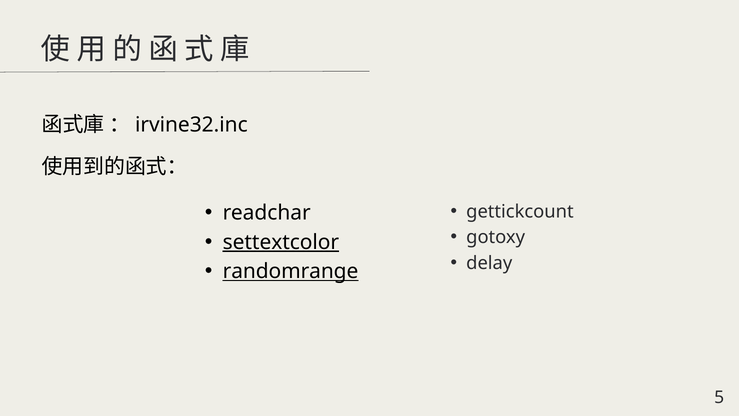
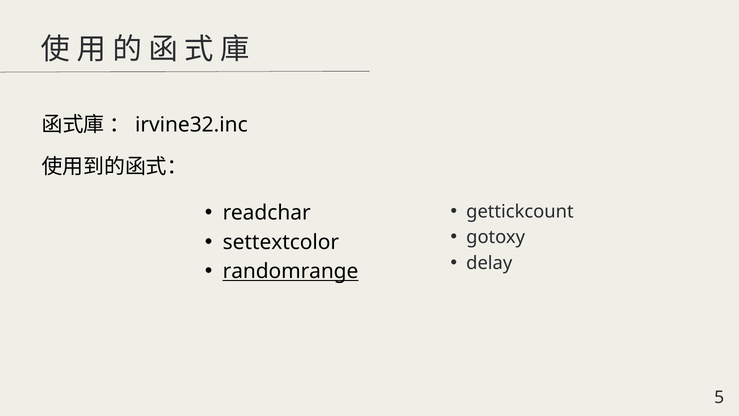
settextcolor underline: present -> none (281, 242)
